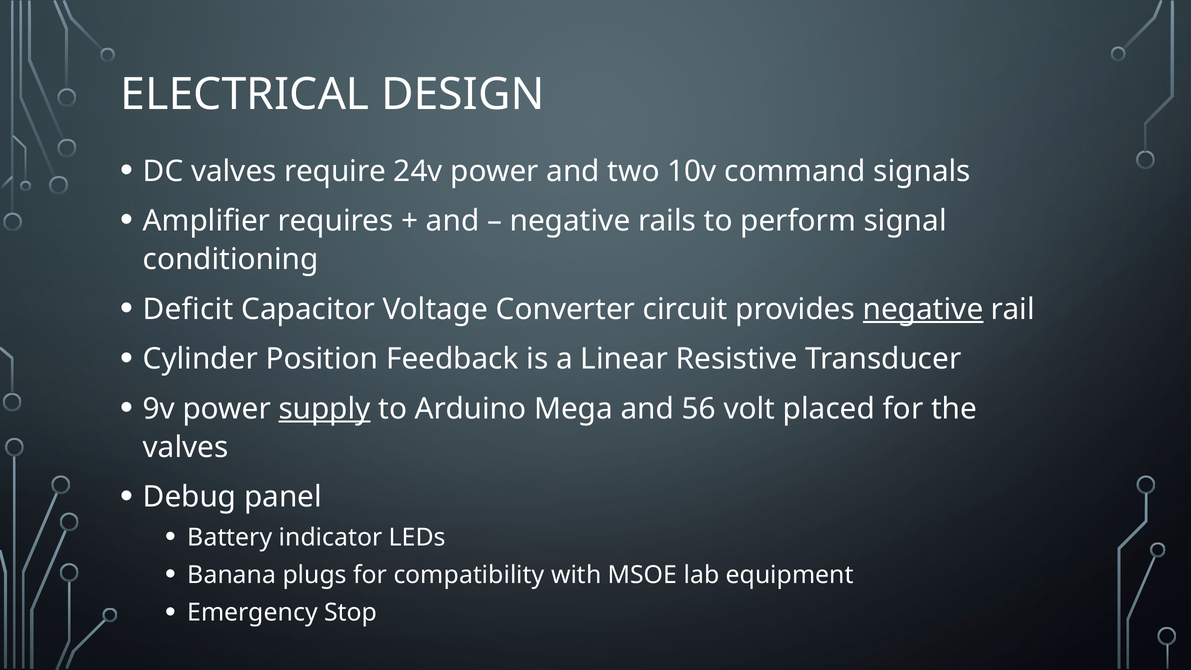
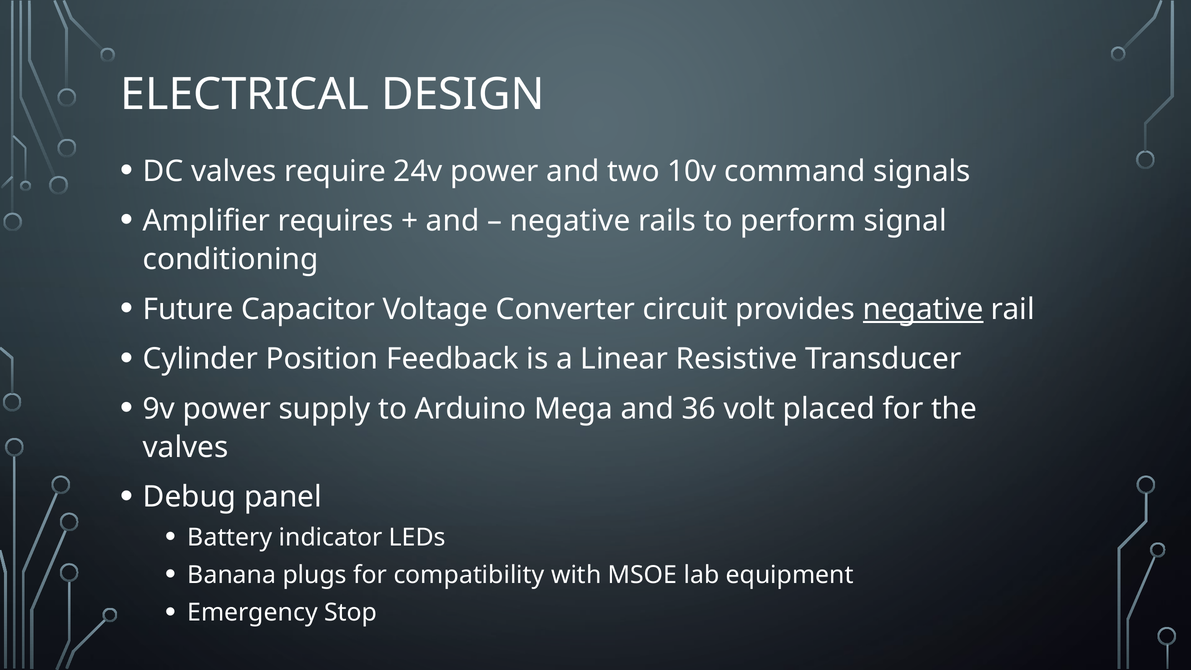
Deficit: Deficit -> Future (188, 309)
supply underline: present -> none (325, 409)
56: 56 -> 36 (699, 409)
